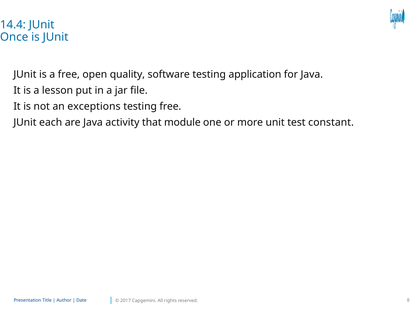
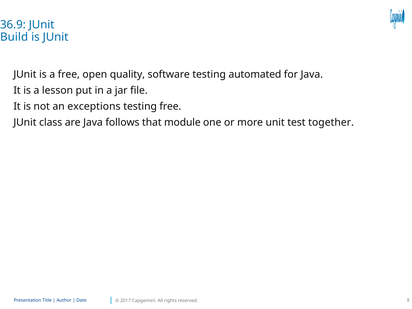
14.4: 14.4 -> 36.9 (13, 25)
Once: Once -> Build (14, 37)
application: application -> automated (255, 75)
each: each -> class (51, 123)
activity: activity -> follows (122, 123)
constant: constant -> together (331, 123)
